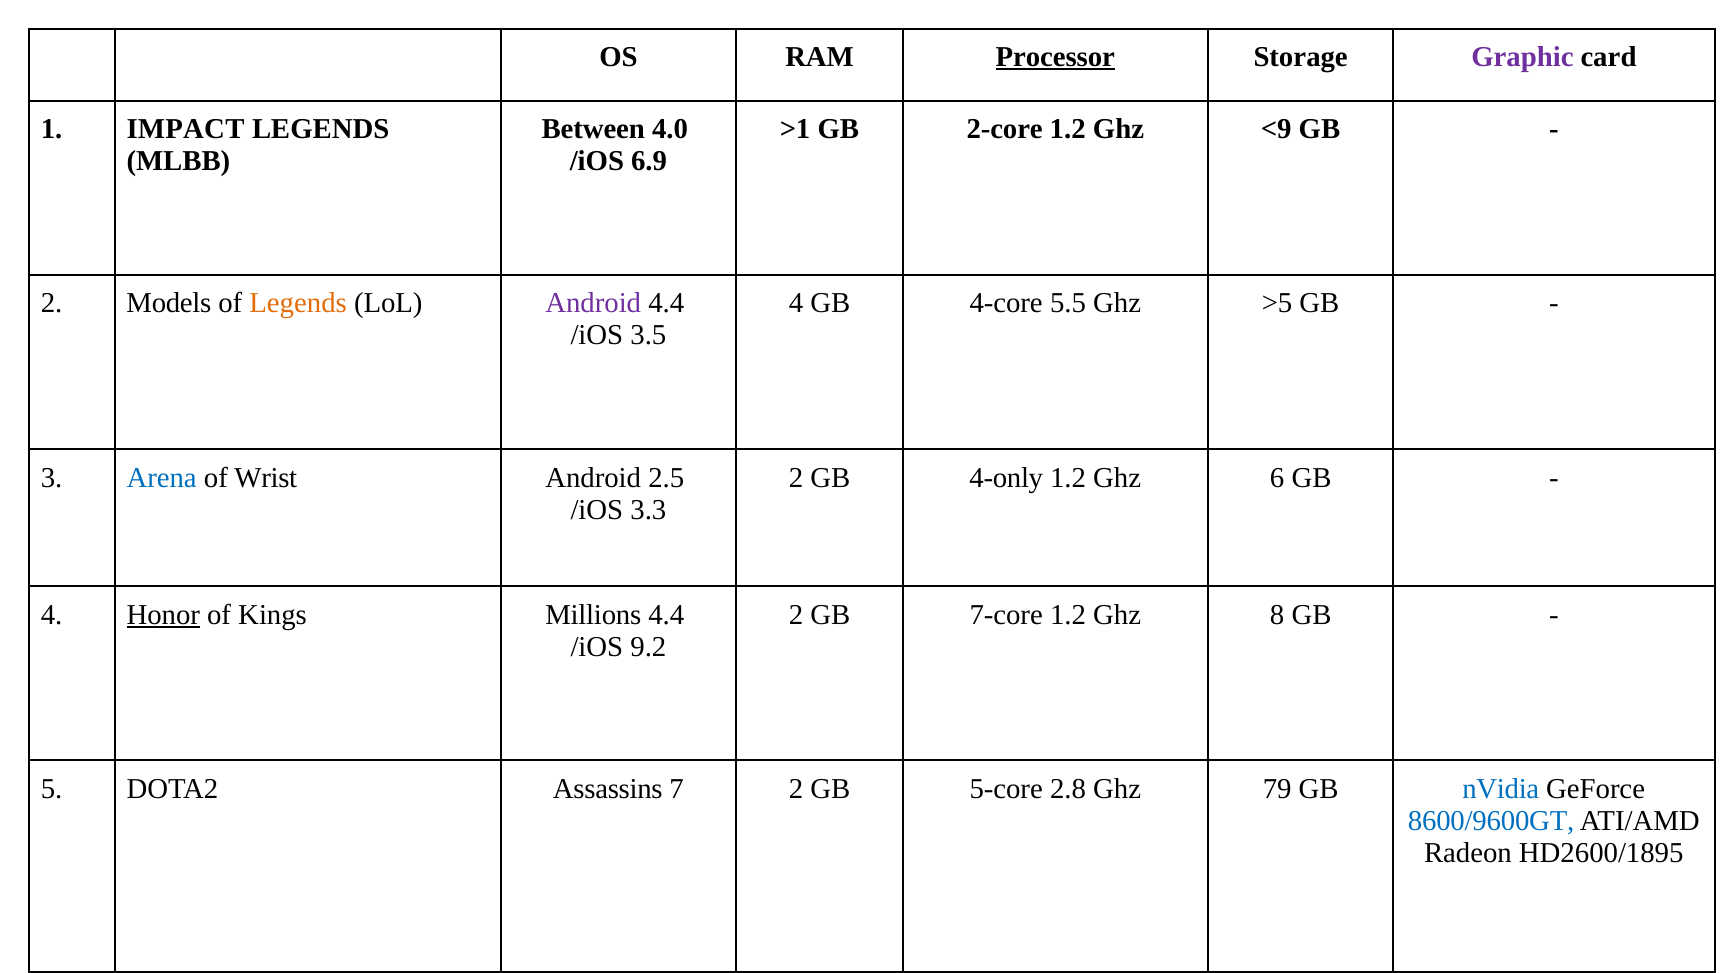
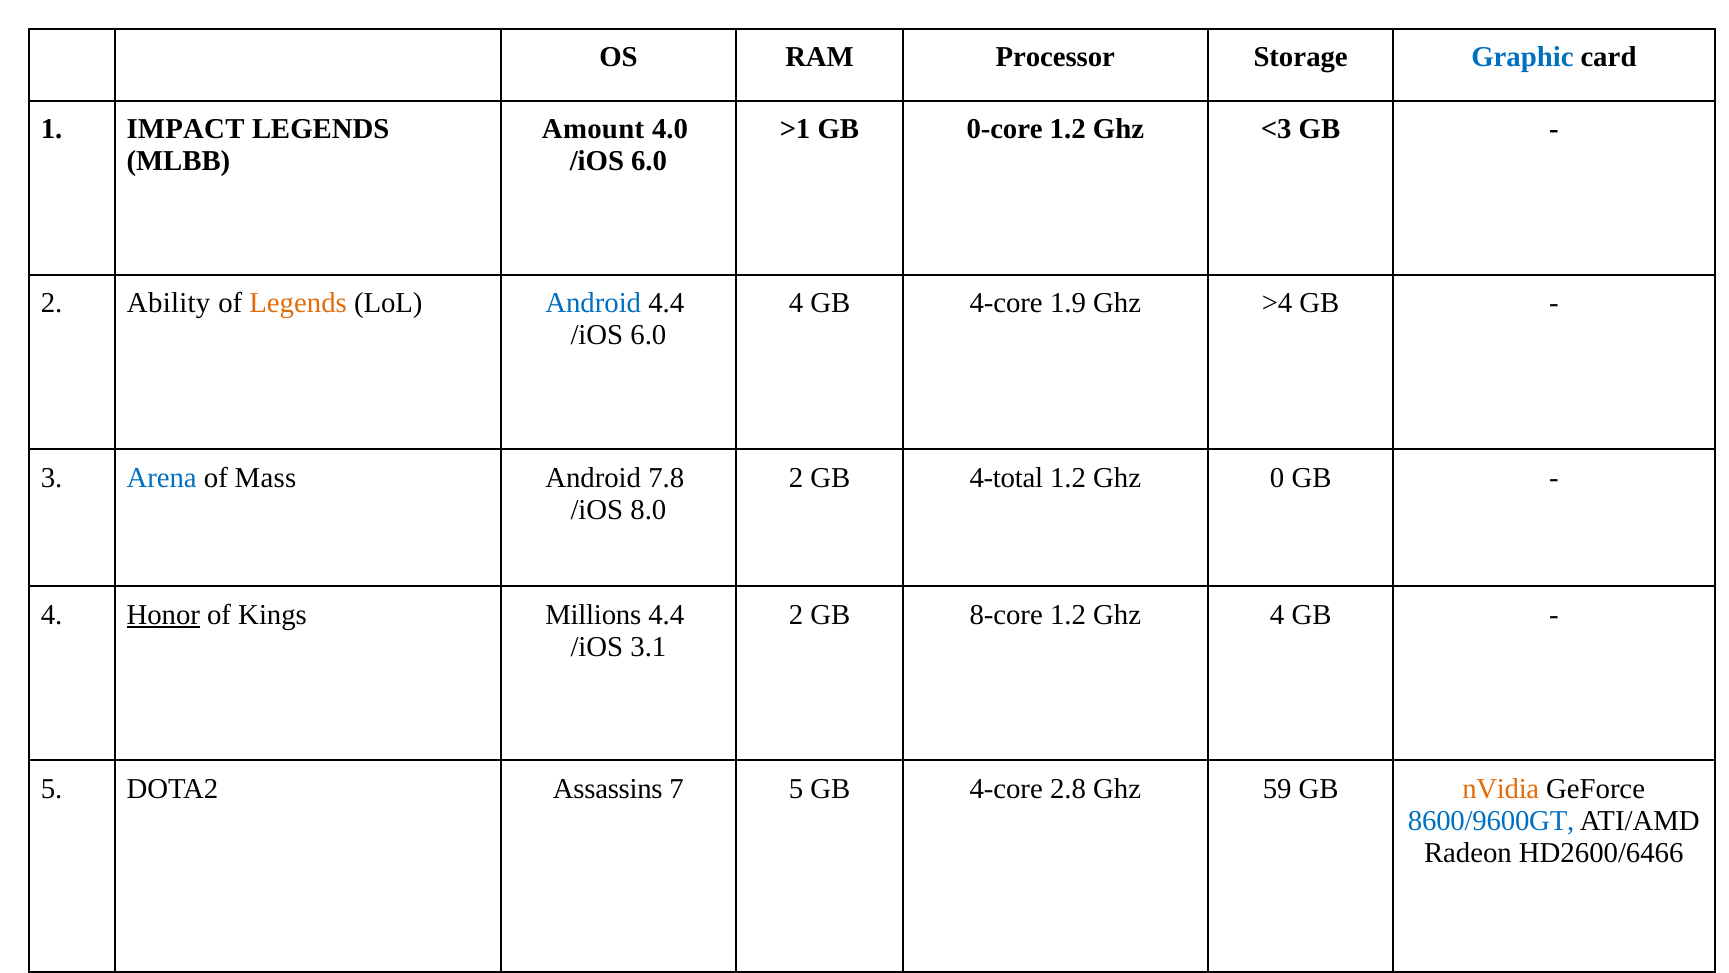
Processor underline: present -> none (1055, 57)
Graphic colour: purple -> blue (1522, 57)
Between: Between -> Amount (593, 129)
2-core: 2-core -> 0-core (1005, 129)
<9: <9 -> <3 (1276, 129)
6.9: 6.9 -> 6.0 (649, 161)
Models: Models -> Ability (169, 303)
Android colour: purple -> blue (593, 303)
5.5: 5.5 -> 1.9 (1068, 303)
>5: >5 -> >4 (1277, 303)
3.5: 3.5 -> 6.0 (648, 335)
Wrist: Wrist -> Mass (266, 477)
2.5: 2.5 -> 7.8 (666, 477)
4-only: 4-only -> 4-total (1006, 477)
6: 6 -> 0 (1277, 477)
3.3: 3.3 -> 8.0 (648, 509)
7-core: 7-core -> 8-core (1006, 614)
Ghz 8: 8 -> 4 (1277, 614)
9.2: 9.2 -> 3.1 (648, 646)
7 2: 2 -> 5 (796, 788)
5-core: 5-core -> 4-core (1006, 788)
79: 79 -> 59 (1277, 788)
nVidia colour: blue -> orange (1501, 788)
HD2600/1895: HD2600/1895 -> HD2600/6466 (1601, 852)
